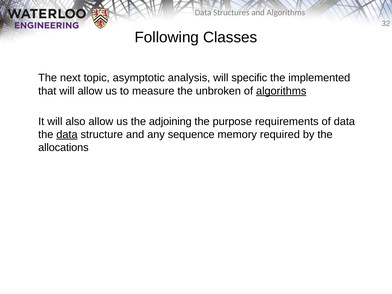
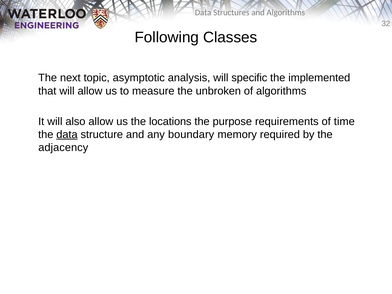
algorithms underline: present -> none (281, 91)
adjoining: adjoining -> locations (170, 121)
of data: data -> time (344, 121)
sequence: sequence -> boundary (191, 134)
allocations: allocations -> adjacency (63, 148)
